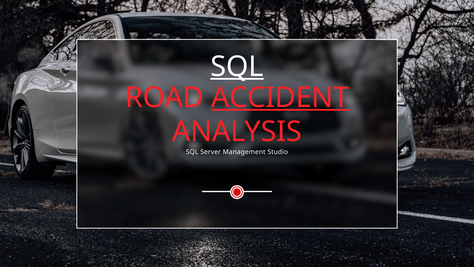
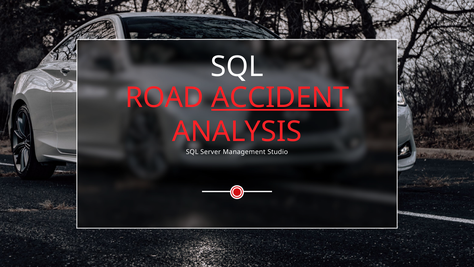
SQL underline: present -> none (237, 67)
